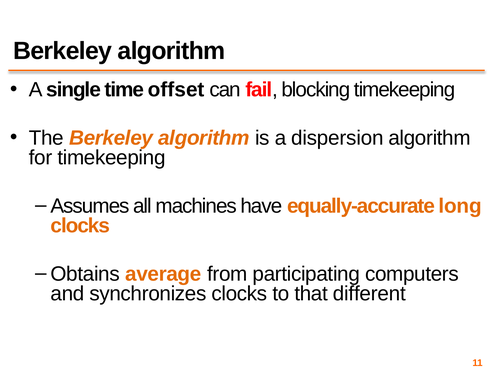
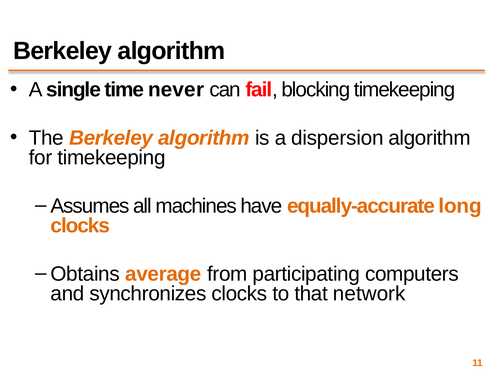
offset: offset -> never (176, 90)
different: different -> network (369, 294)
